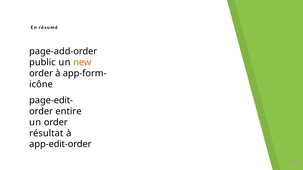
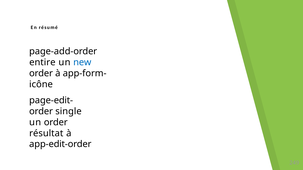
public: public -> entire (42, 62)
new colour: orange -> blue (82, 62)
entire: entire -> single (68, 112)
